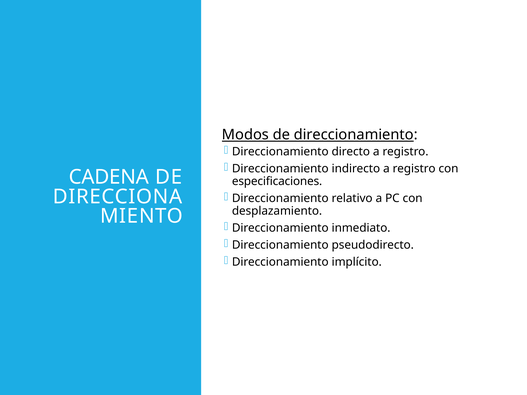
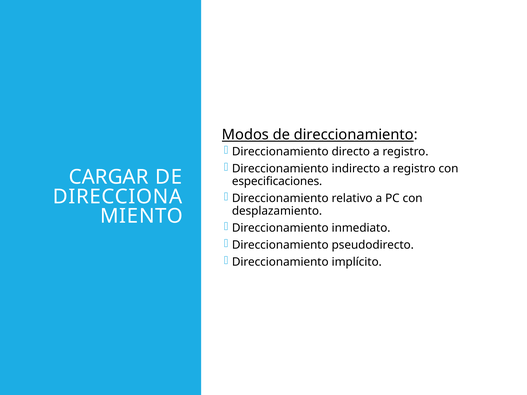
CADENA: CADENA -> CARGAR (109, 177)
